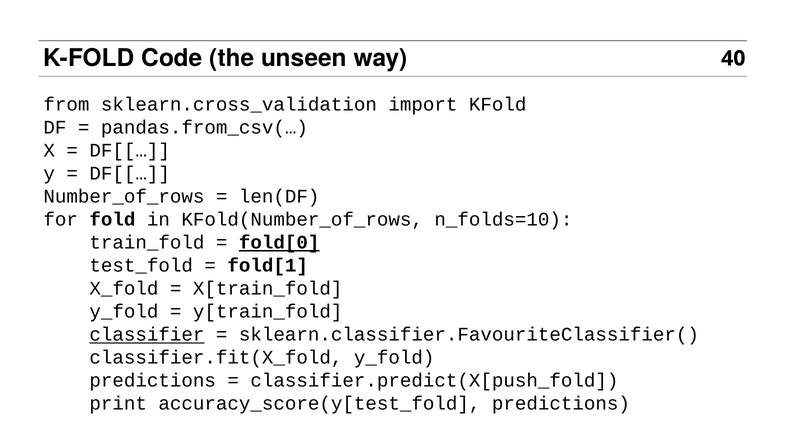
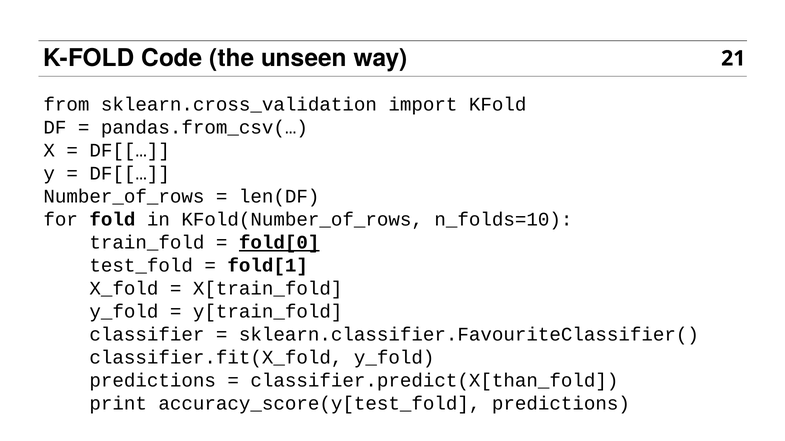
40: 40 -> 21 (733, 58)
classifier underline: present -> none (147, 334)
classifier.predict(X[push_fold: classifier.predict(X[push_fold -> classifier.predict(X[than_fold (434, 380)
